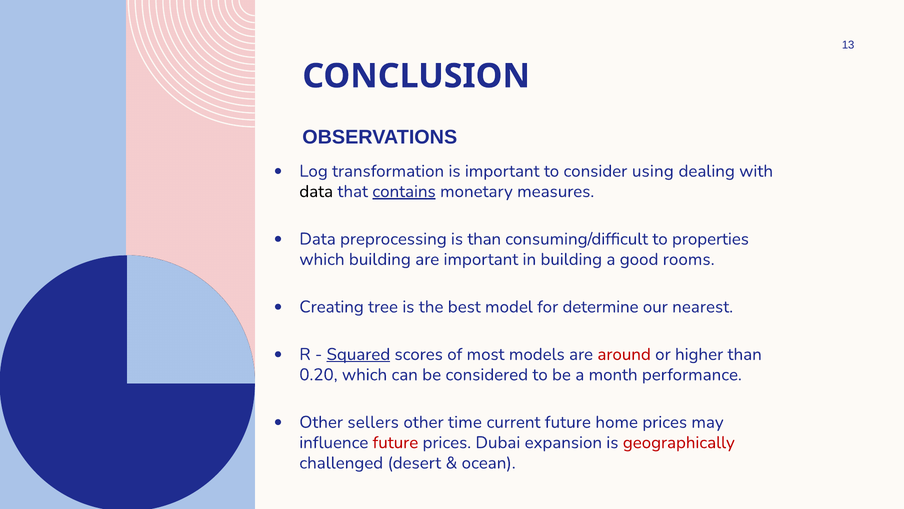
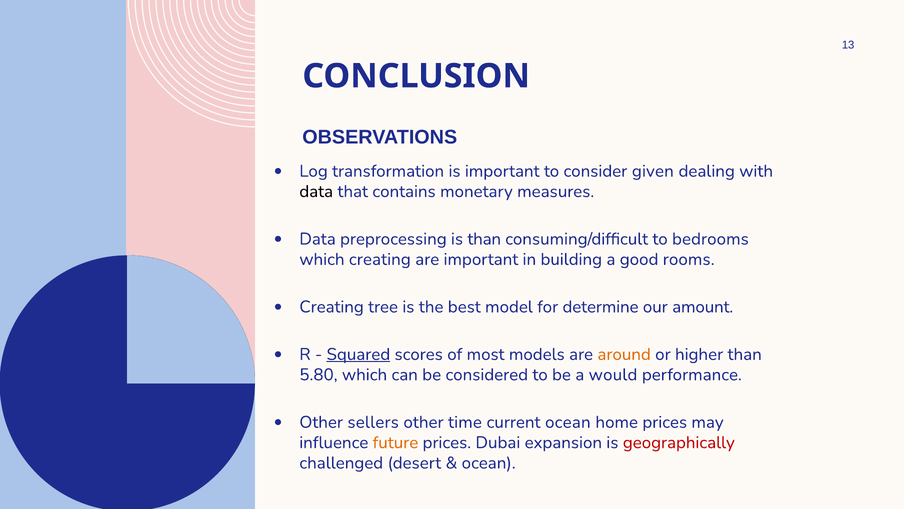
using: using -> given (653, 171)
contains underline: present -> none (404, 191)
properties: properties -> bedrooms (710, 239)
which building: building -> creating (380, 259)
nearest: nearest -> amount (703, 307)
around colour: red -> orange (624, 354)
0.20: 0.20 -> 5.80 (318, 374)
month: month -> would (613, 374)
current future: future -> ocean (568, 422)
future colour: red -> orange (395, 442)
